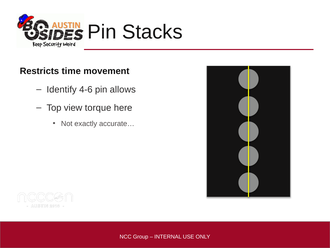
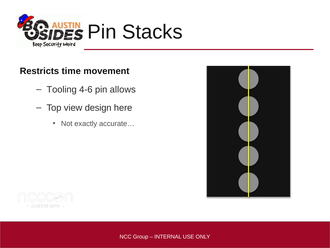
Identify: Identify -> Tooling (62, 89)
torque: torque -> design (98, 108)
